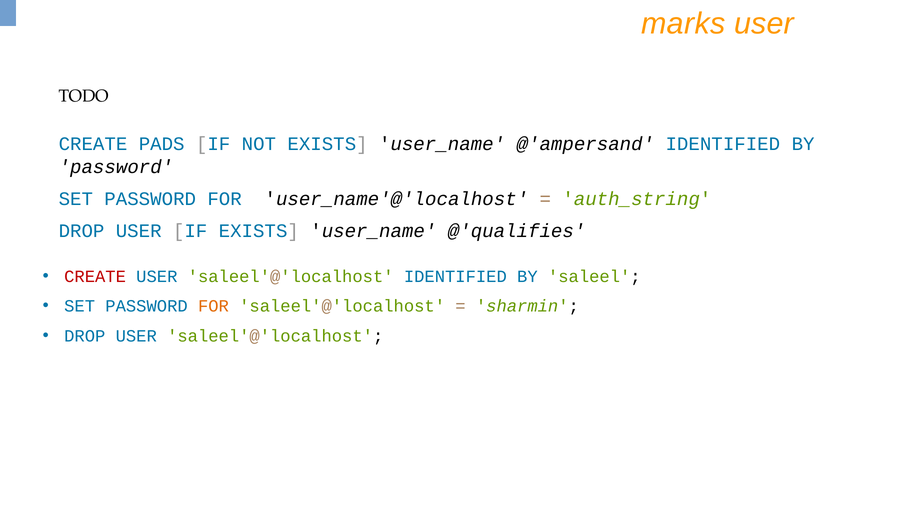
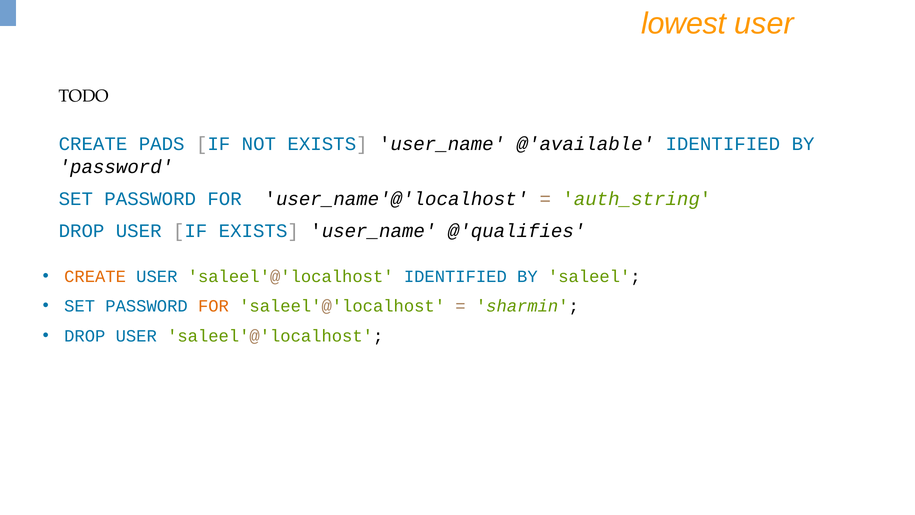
marks: marks -> lowest (684, 24)
@'ampersand: @'ampersand -> @'available (585, 144)
CREATE colour: red -> orange (95, 276)
